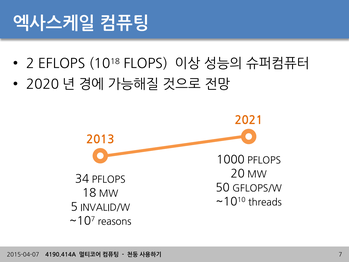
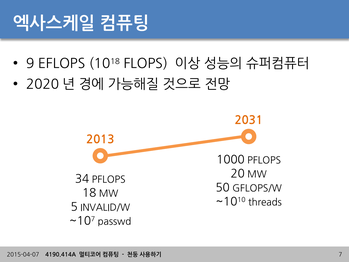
2: 2 -> 9 (30, 64)
2021: 2021 -> 2031 (249, 120)
reasons: reasons -> passwd (114, 221)
